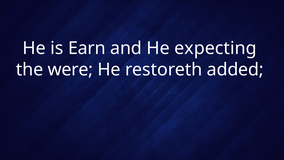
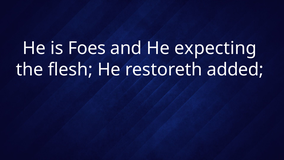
Earn: Earn -> Foes (87, 48)
were: were -> flesh (70, 70)
